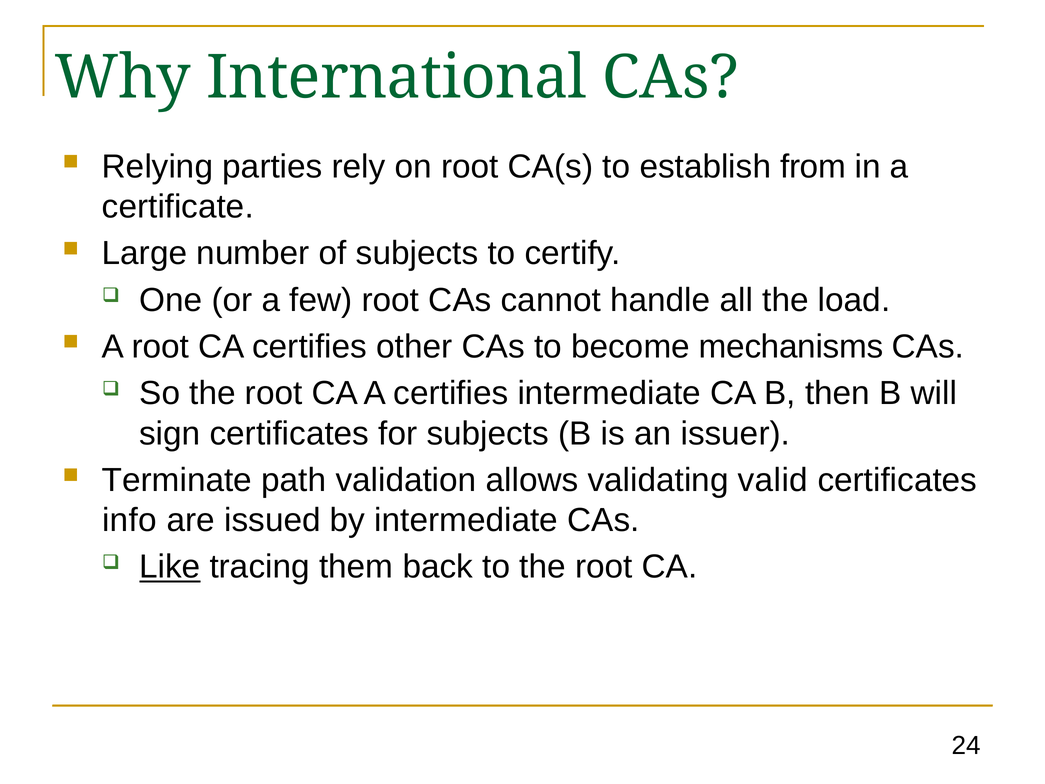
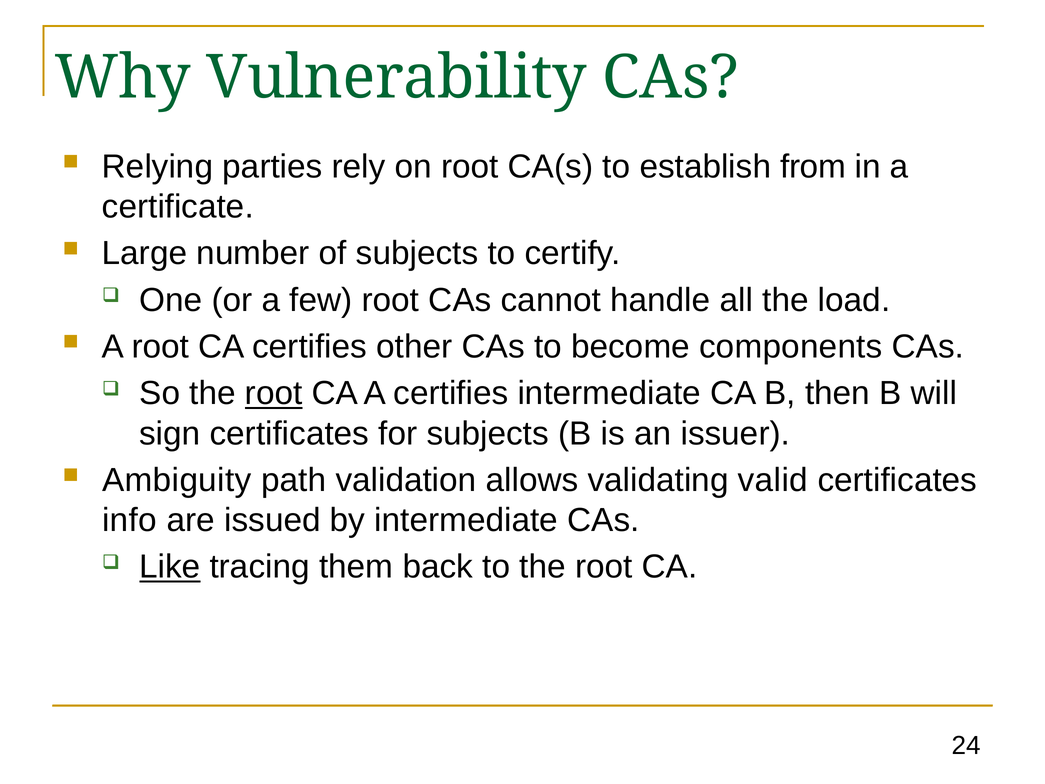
International: International -> Vulnerability (397, 78)
mechanisms: mechanisms -> components (791, 347)
root underline: none -> present (274, 393)
Terminate: Terminate -> Ambiguity (177, 480)
